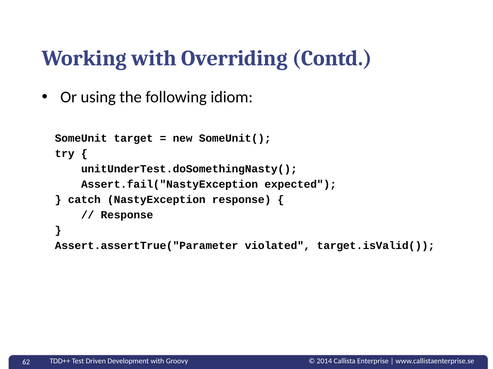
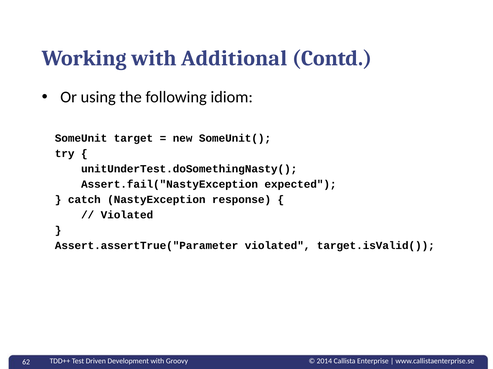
Overriding: Overriding -> Additional (234, 58)
Response: Response -> Violated (127, 215)
